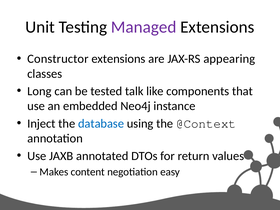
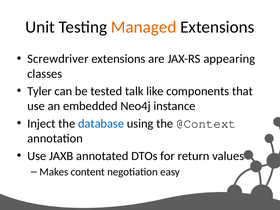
Managed colour: purple -> orange (144, 27)
Constructor: Constructor -> Screwdriver (58, 59)
Long: Long -> Tyler (40, 91)
